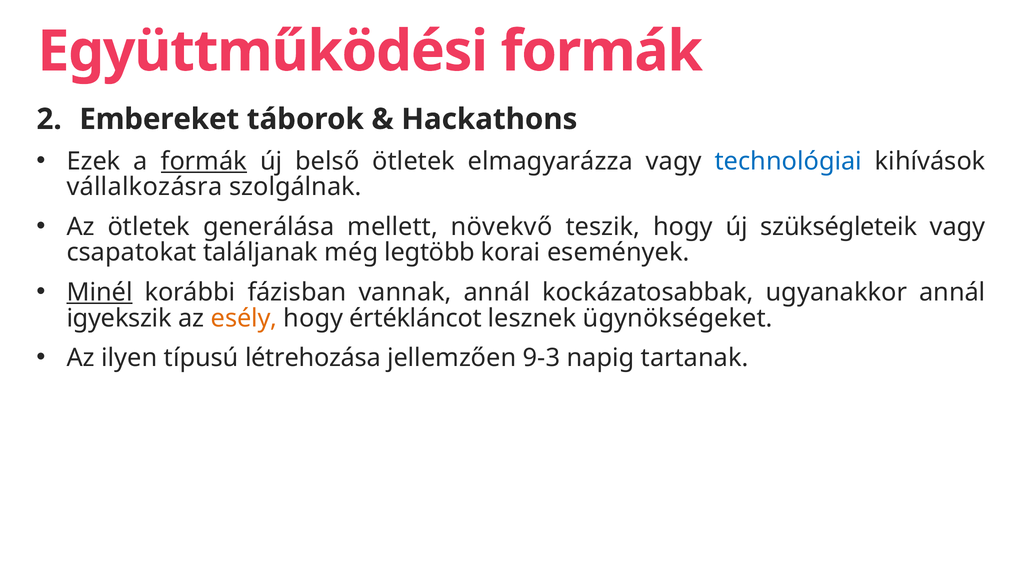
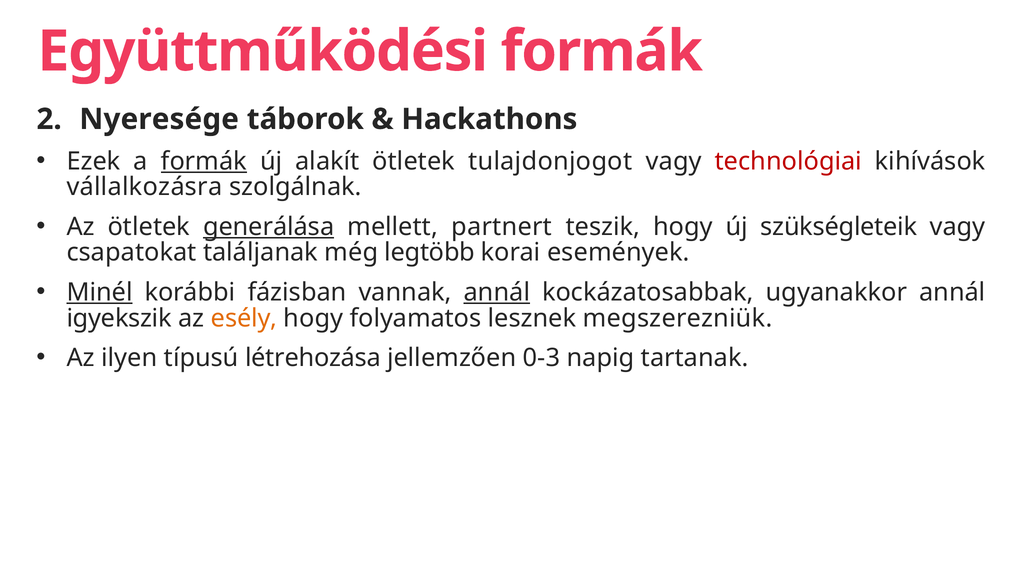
Embereket: Embereket -> Nyeresége (159, 119)
belső: belső -> alakít (327, 161)
elmagyarázza: elmagyarázza -> tulajdonjogot (550, 161)
technológiai colour: blue -> red (788, 161)
generálása underline: none -> present (269, 227)
növekvő: növekvő -> partnert (502, 227)
annál underline: none -> present (497, 292)
értékláncot: értékláncot -> folyamatos (416, 318)
ügynökségeket: ügynökségeket -> megszerezniük (678, 318)
9-3: 9-3 -> 0-3 (541, 358)
